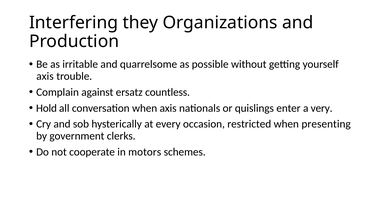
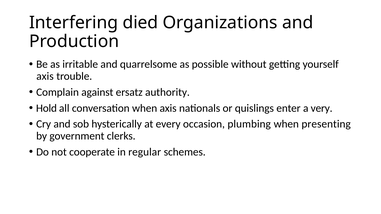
they: they -> died (140, 23)
countless: countless -> authority (167, 92)
restricted: restricted -> plumbing (249, 124)
motors: motors -> regular (145, 152)
